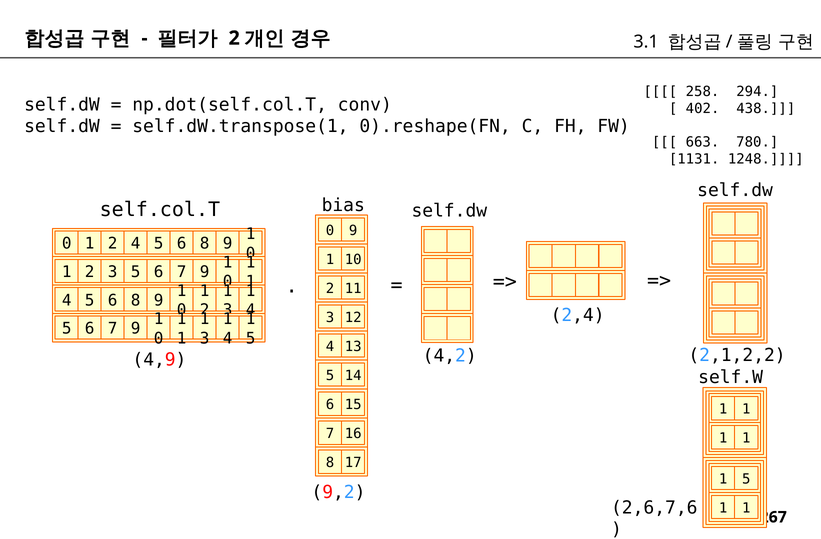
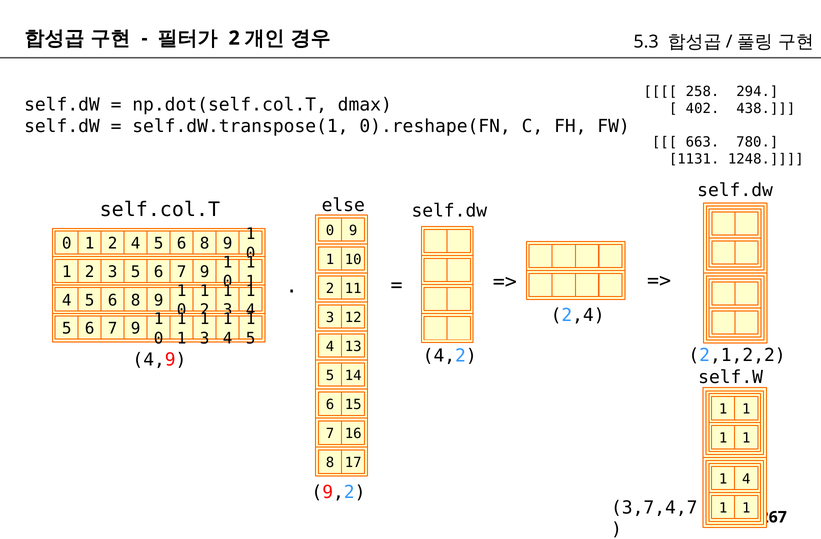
3.1: 3.1 -> 5.3 (646, 42)
conv: conv -> dmax (365, 105)
bias: bias -> else (343, 205)
5: 5 -> 4 (746, 479)
2,6,7,6: 2,6,7,6 -> 3,7,4,7 (654, 508)
